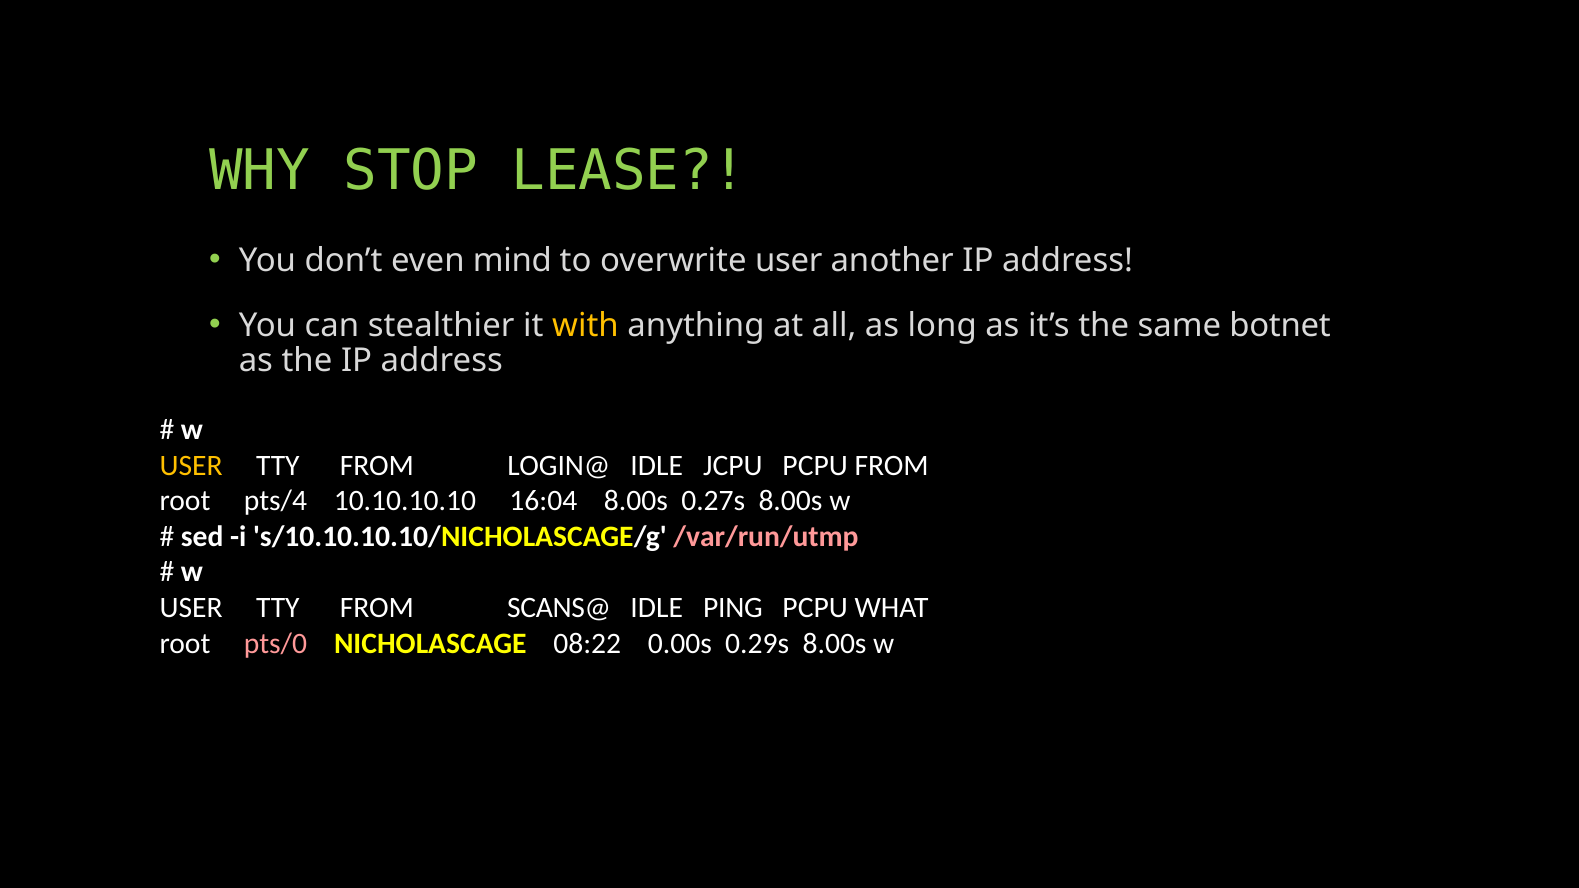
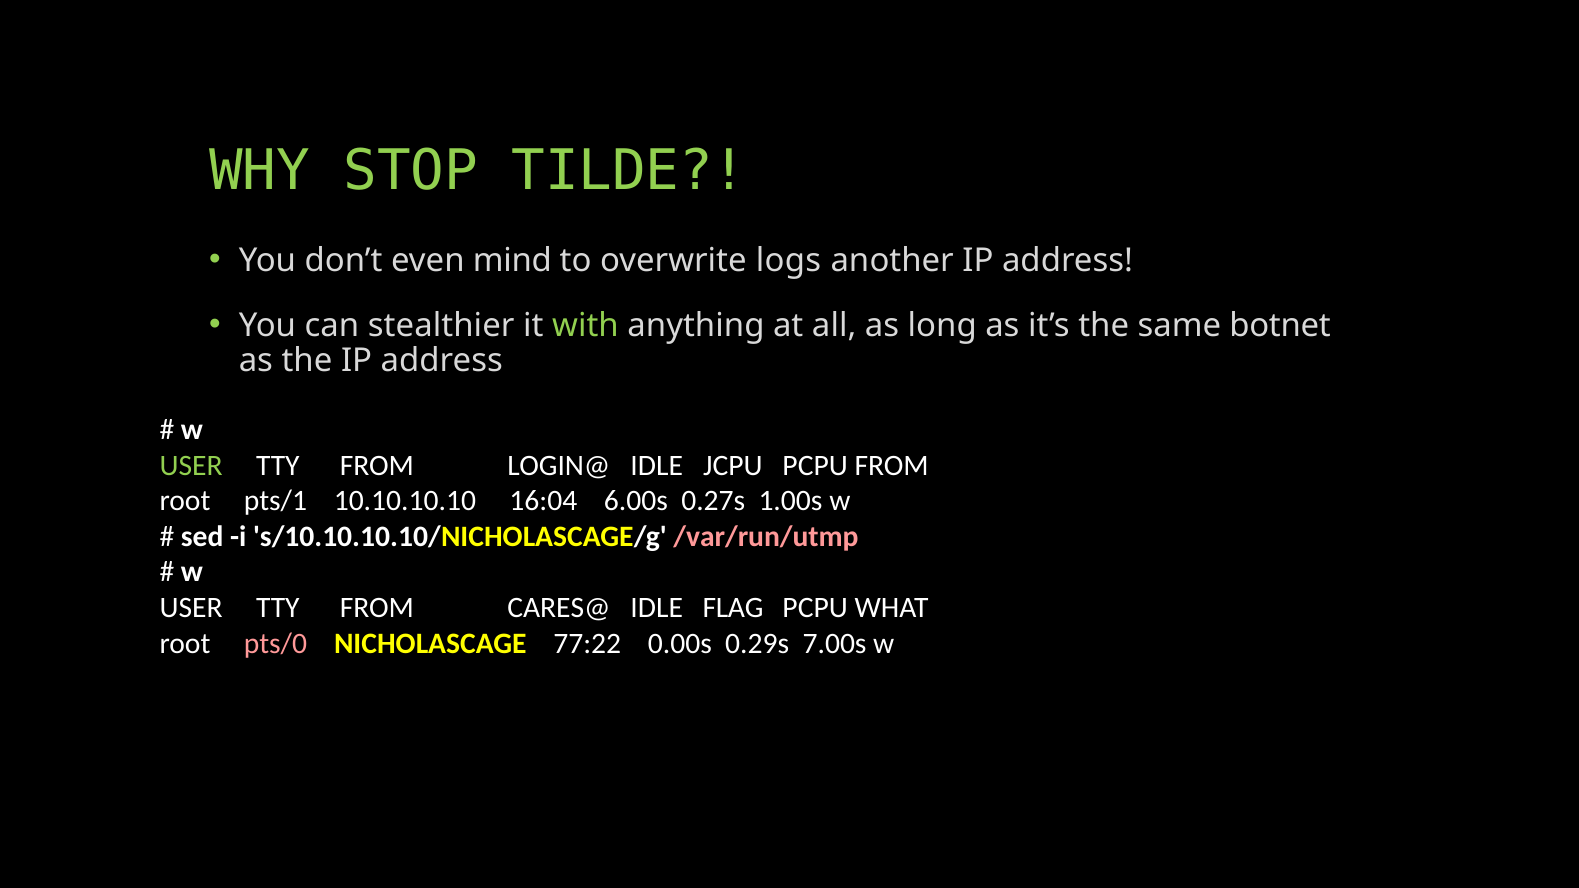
LEASE: LEASE -> TILDE (629, 171)
overwrite user: user -> logs (788, 260)
with colour: yellow -> light green (586, 325)
USER colour: yellow -> light green (191, 466)
pts/4: pts/4 -> pts/1 (275, 501)
16:04 8.00s: 8.00s -> 6.00s (636, 501)
0.27s 8.00s: 8.00s -> 1.00s (791, 501)
SCANS@: SCANS@ -> CARES@ (559, 608)
PING: PING -> FLAG (733, 608)
08:22: 08:22 -> 77:22 (587, 643)
0.29s 8.00s: 8.00s -> 7.00s (835, 643)
